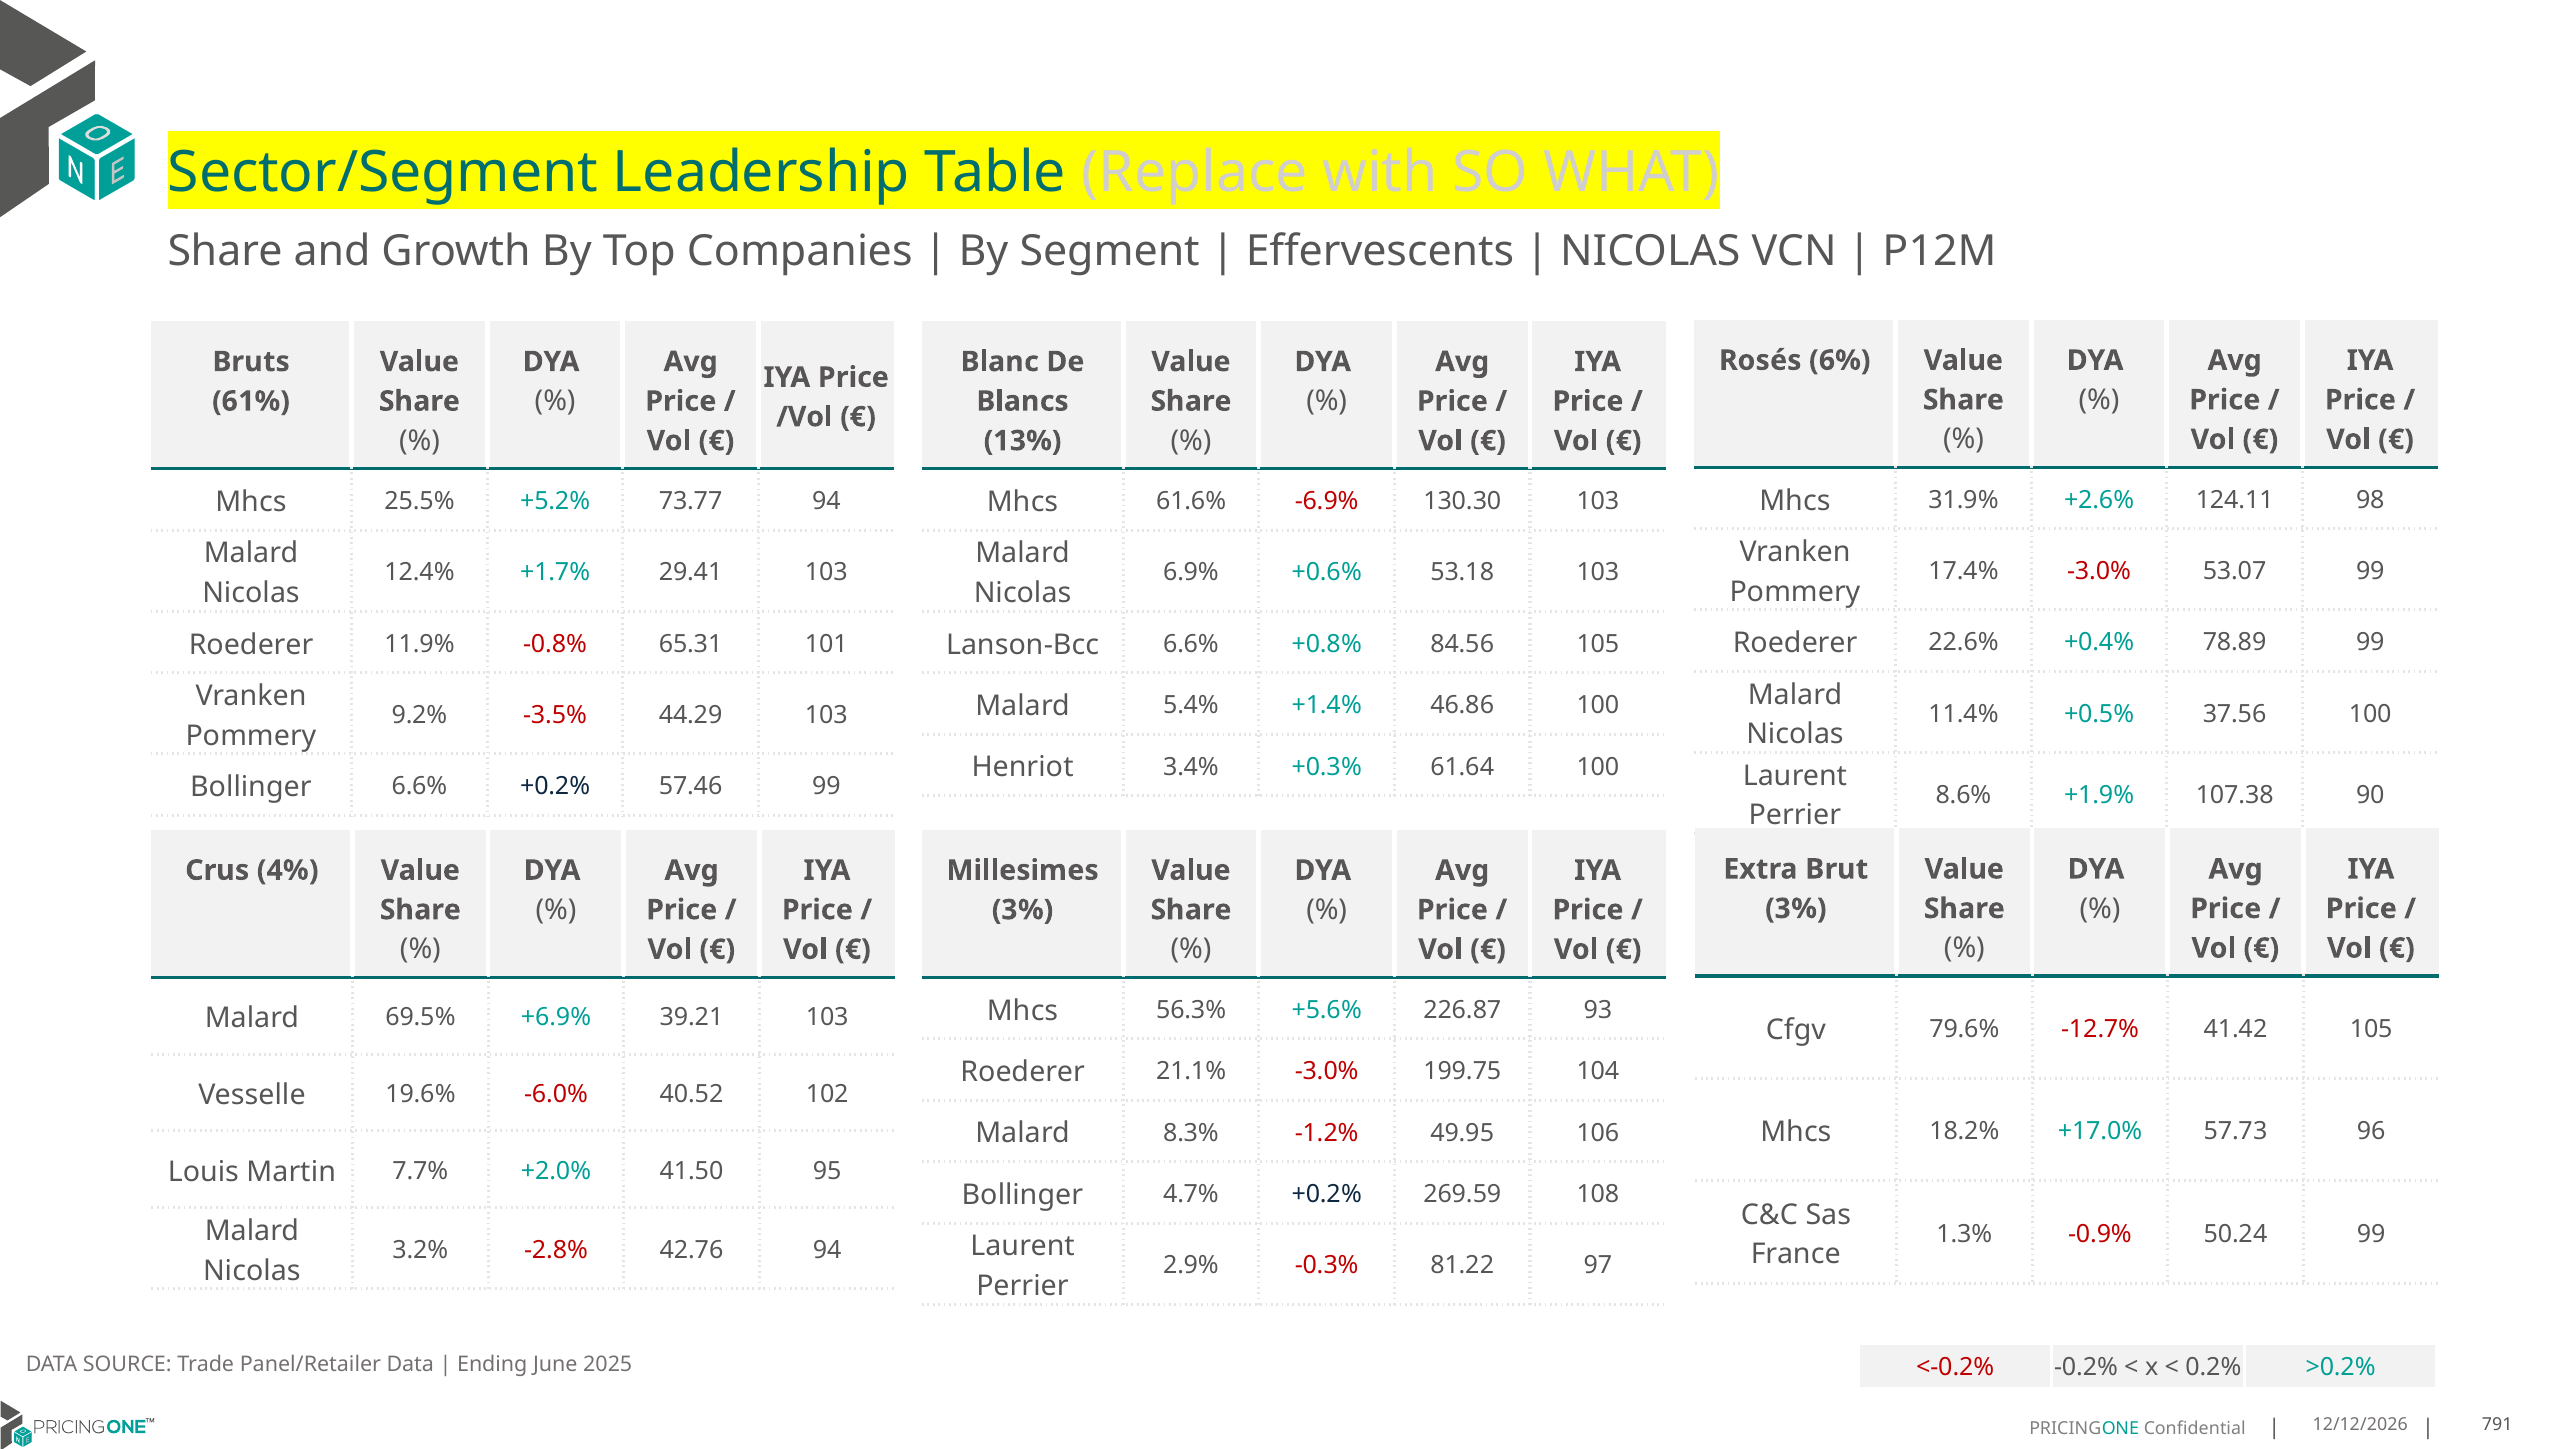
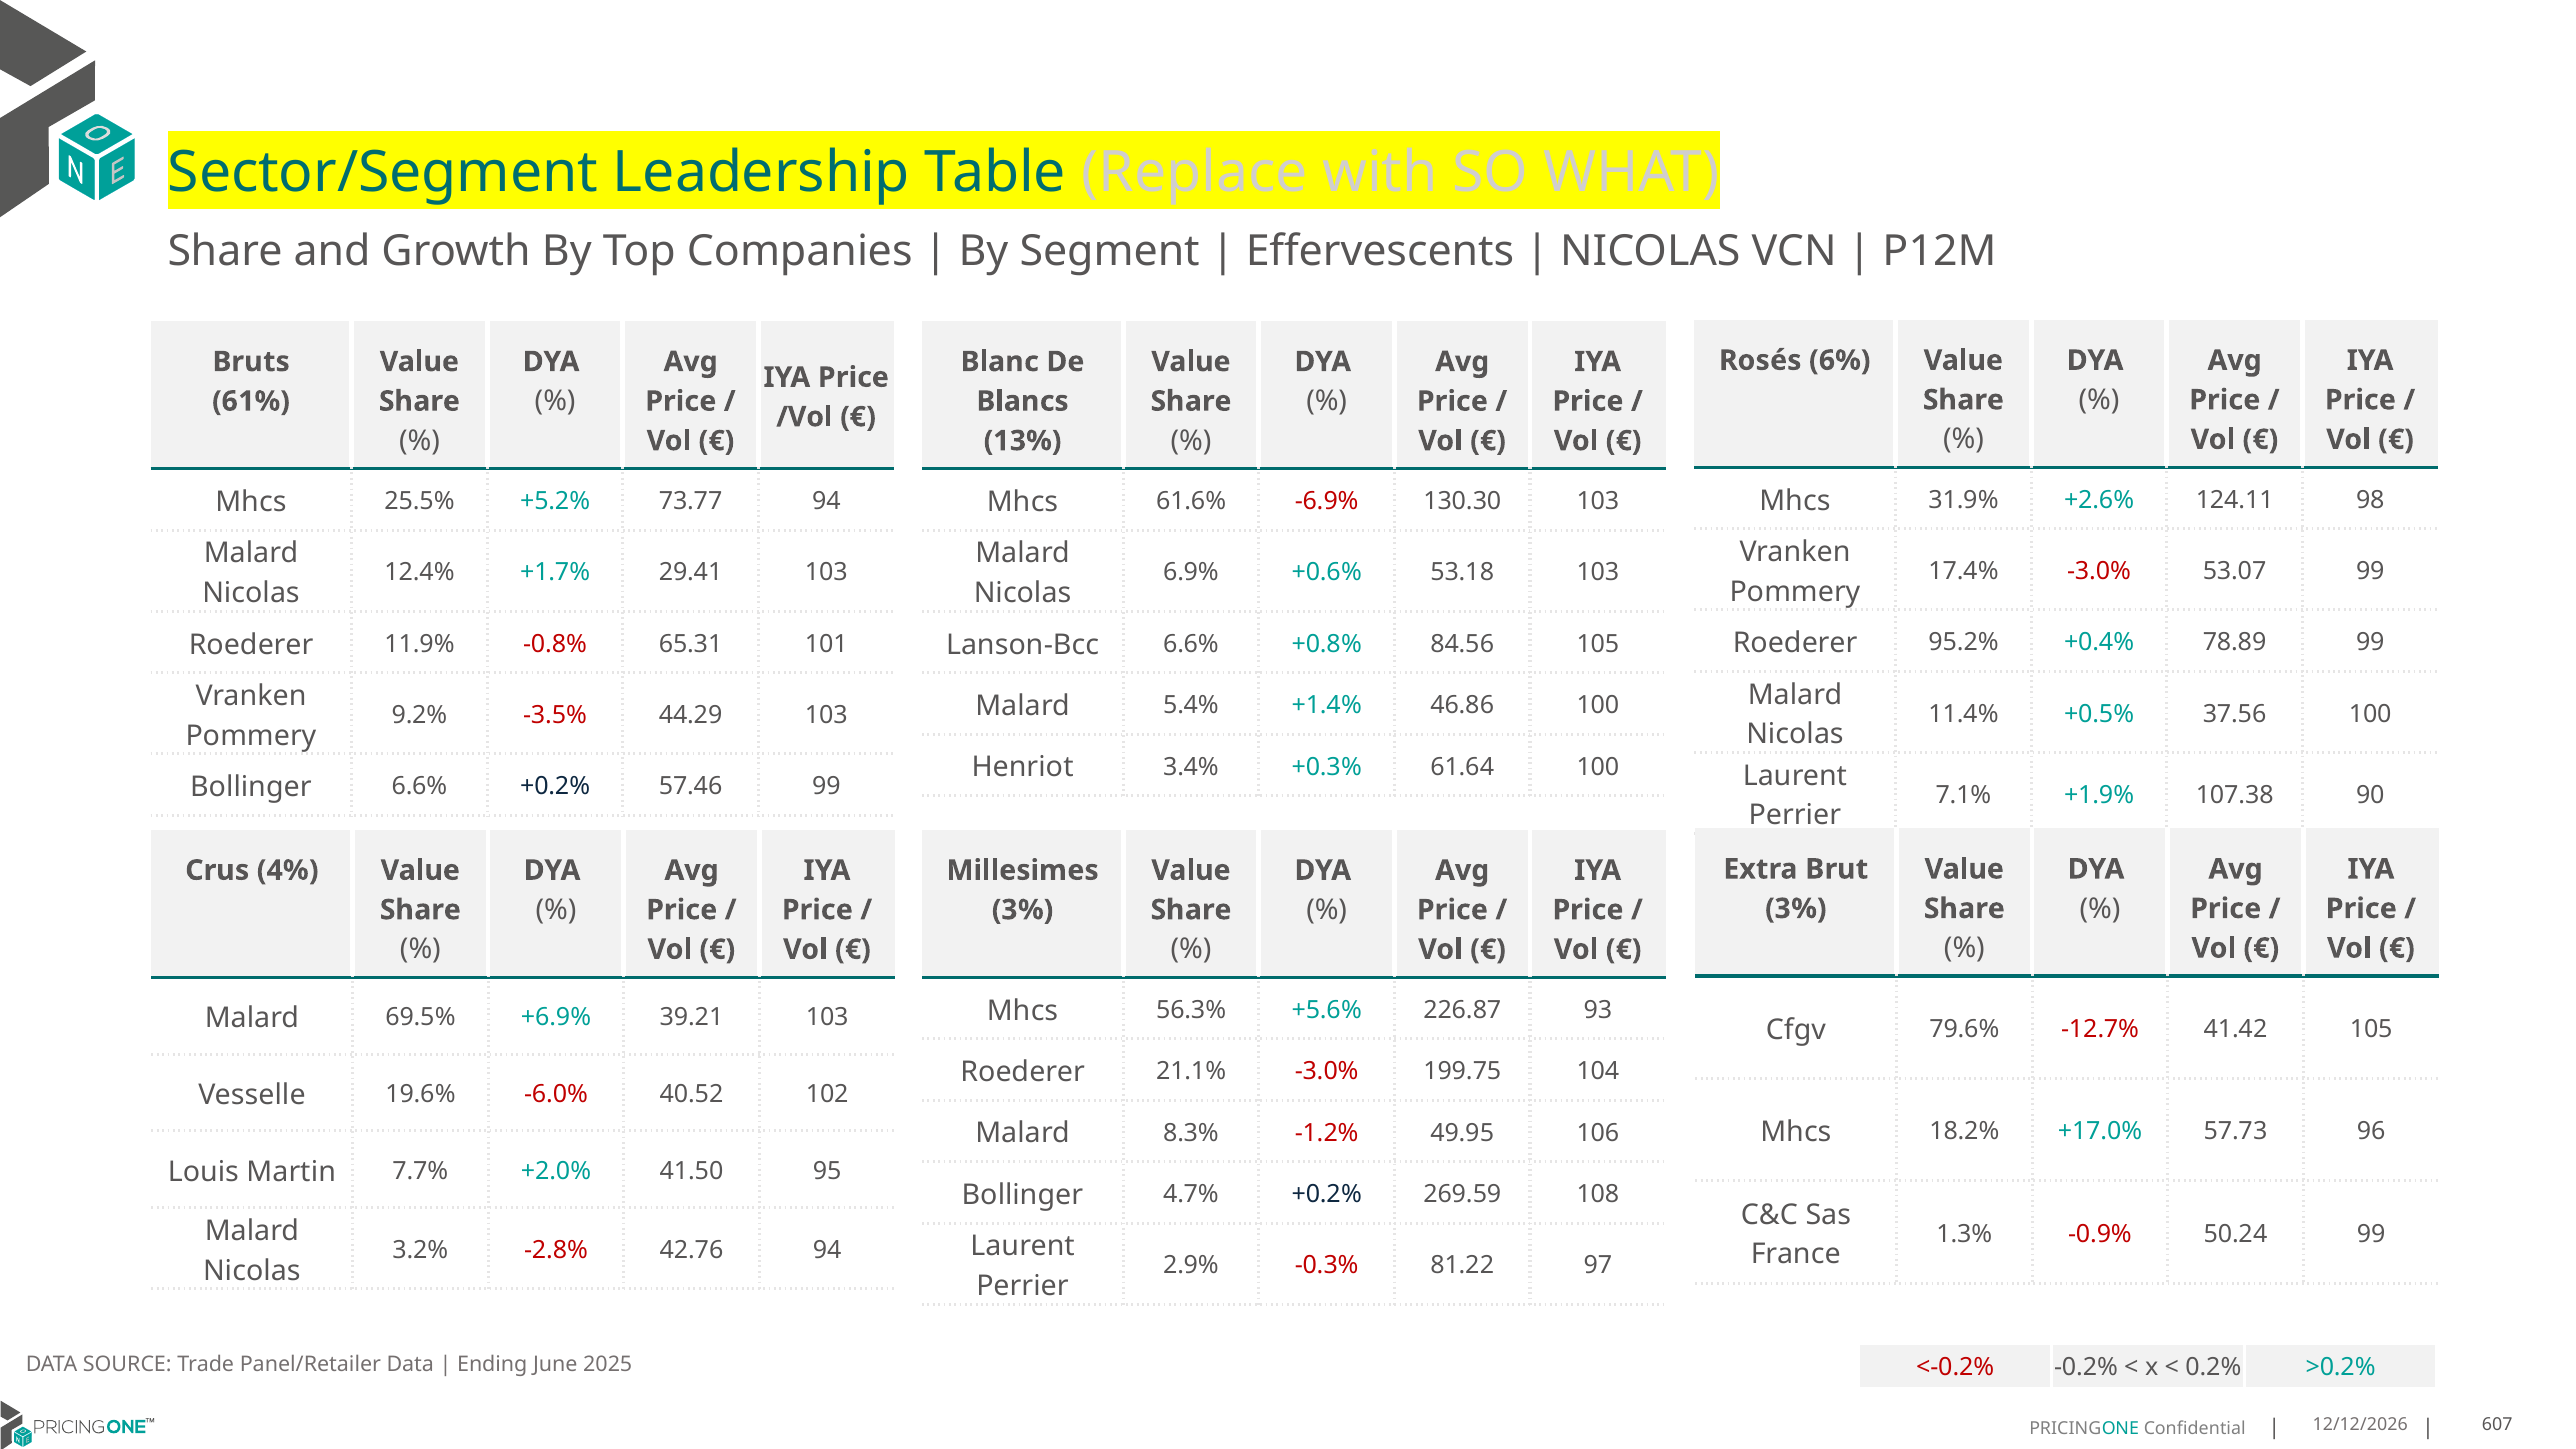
22.6%: 22.6% -> 95.2% (1964, 643)
8.6%: 8.6% -> 7.1% (1963, 795)
791: 791 -> 607 (2497, 1425)
